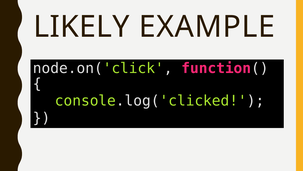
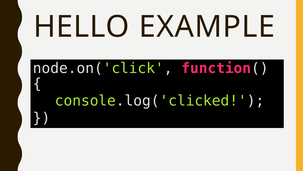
LIKELY: LIKELY -> HELLO (81, 27)
